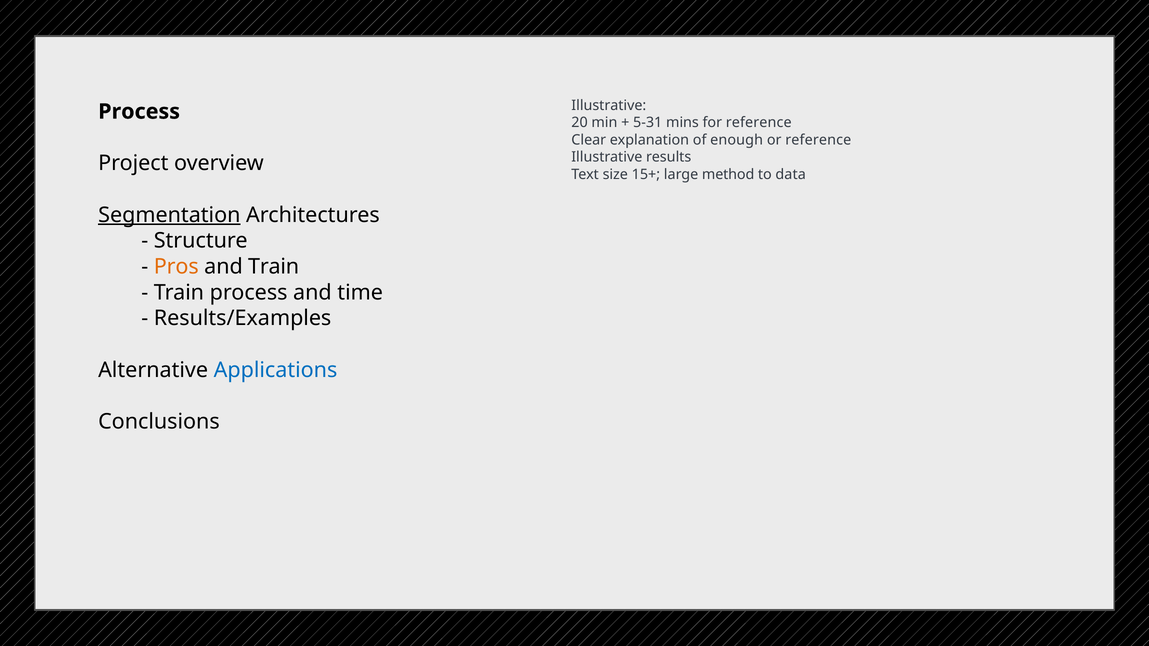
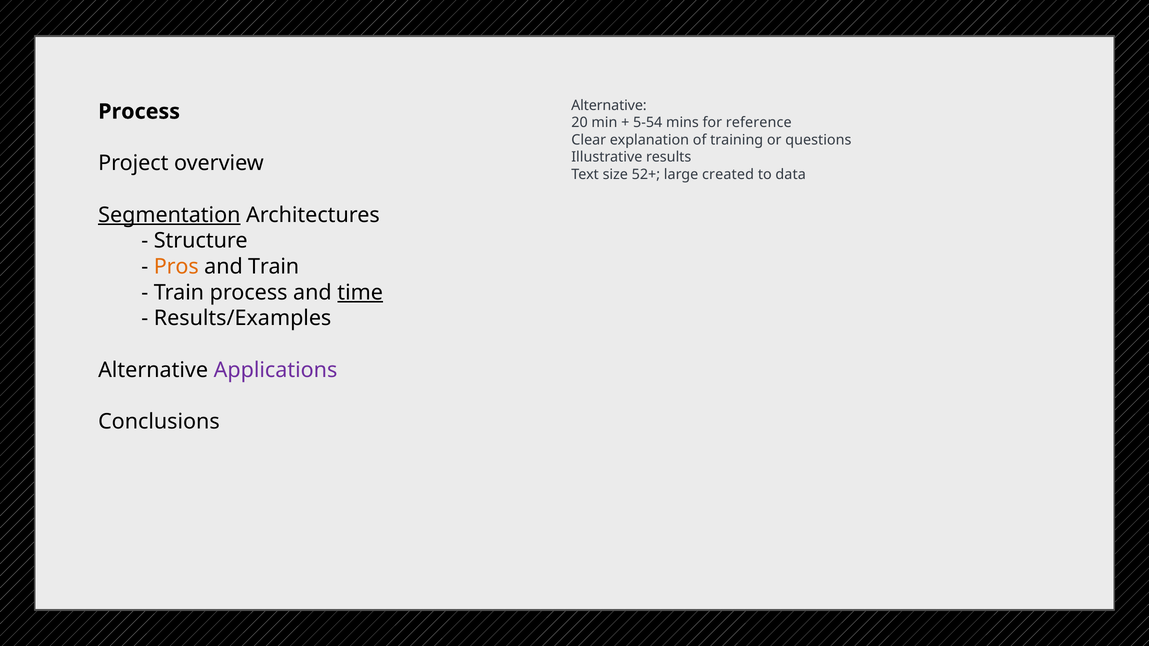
Illustrative: Illustrative -> Alternative (609, 105)
5-31: 5-31 -> 5-54 (648, 123)
enough: enough -> training (737, 140)
or reference: reference -> questions (818, 140)
15+: 15+ -> 52+ (646, 174)
method: method -> created (728, 174)
time underline: none -> present (360, 293)
Applications colour: blue -> purple (275, 370)
